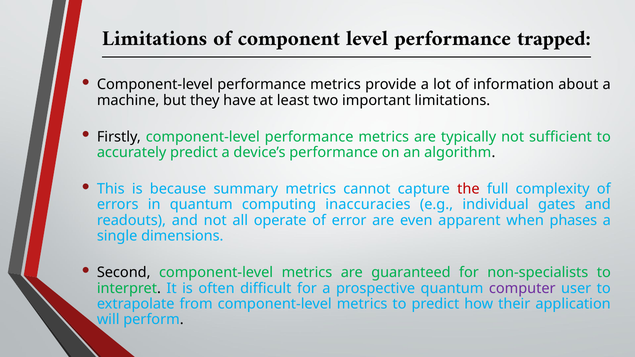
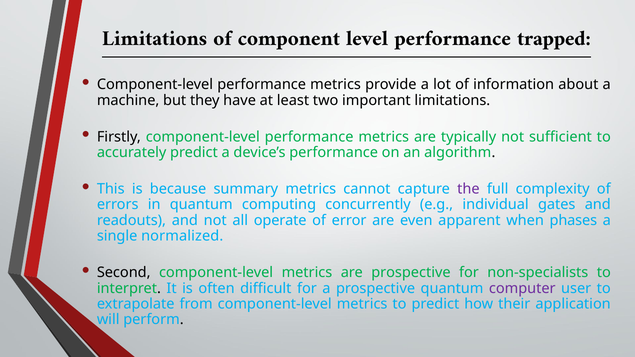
the colour: red -> purple (468, 189)
inaccuracies: inaccuracies -> concurrently (368, 205)
dimensions: dimensions -> normalized (182, 236)
are guaranteed: guaranteed -> prospective (411, 273)
